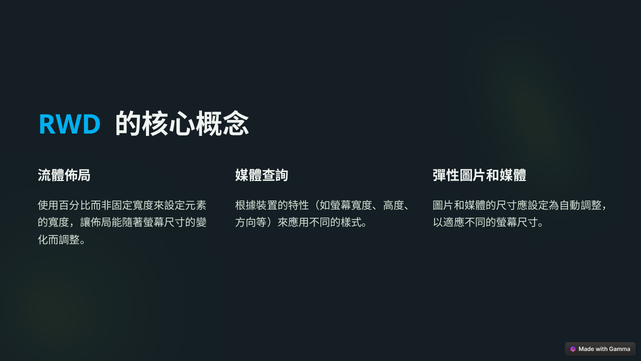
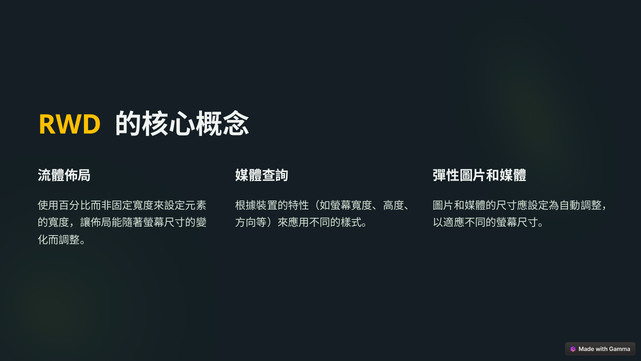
RWD colour: light blue -> yellow (70, 125)
